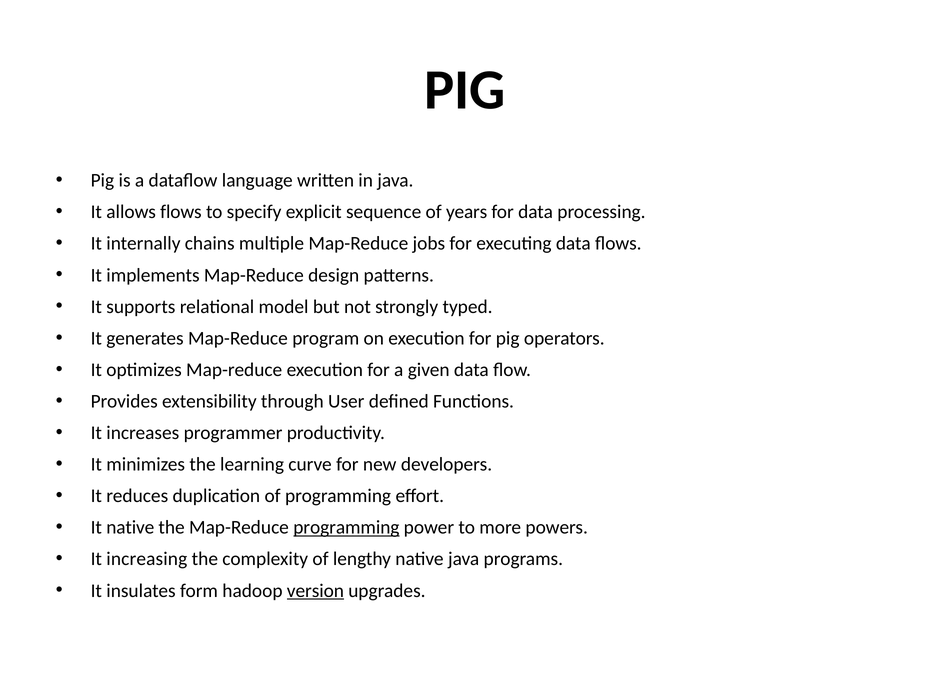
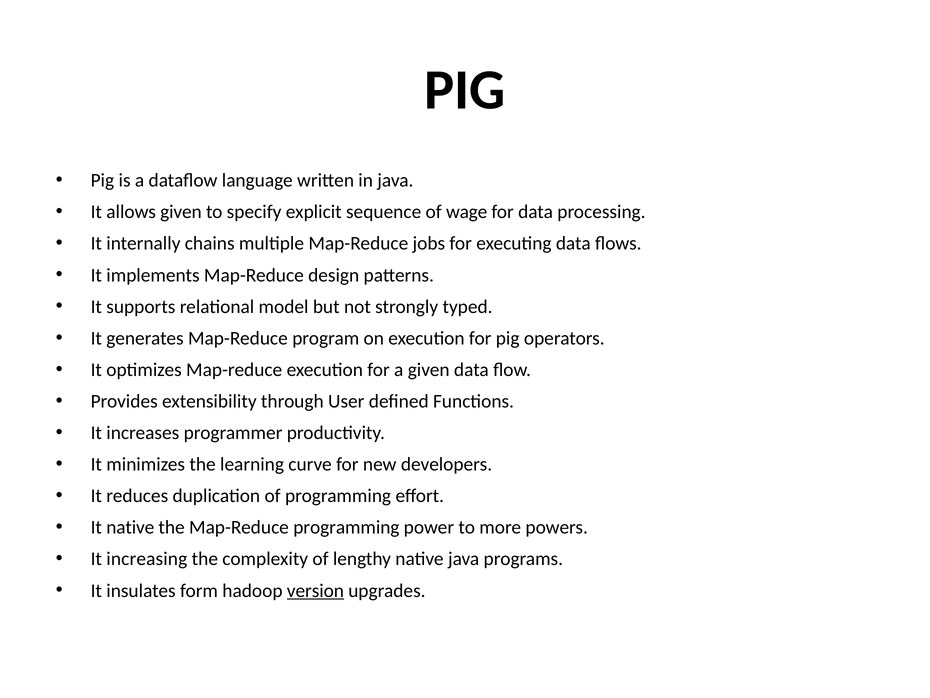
allows flows: flows -> given (181, 212)
years: years -> wage (467, 212)
programming underline: present -> none (346, 527)
